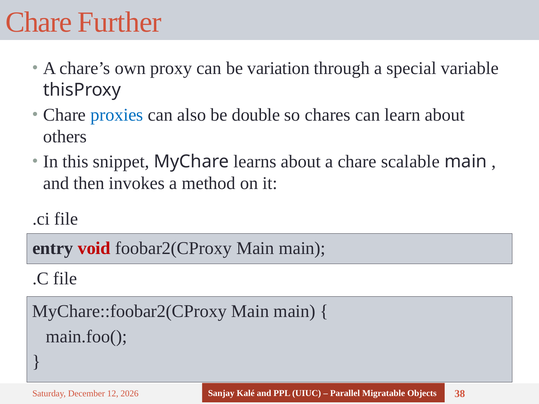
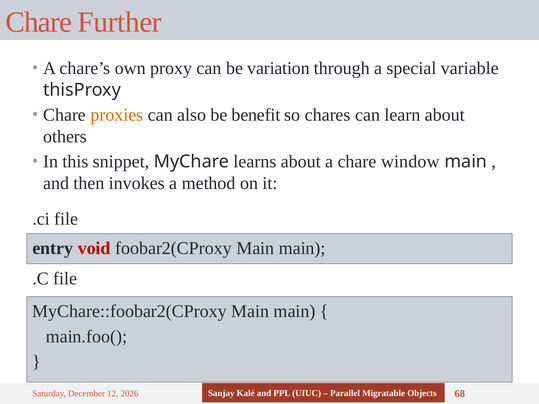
proxies colour: blue -> orange (117, 115)
double: double -> benefit (256, 115)
scalable: scalable -> window (410, 162)
38: 38 -> 68 (460, 394)
